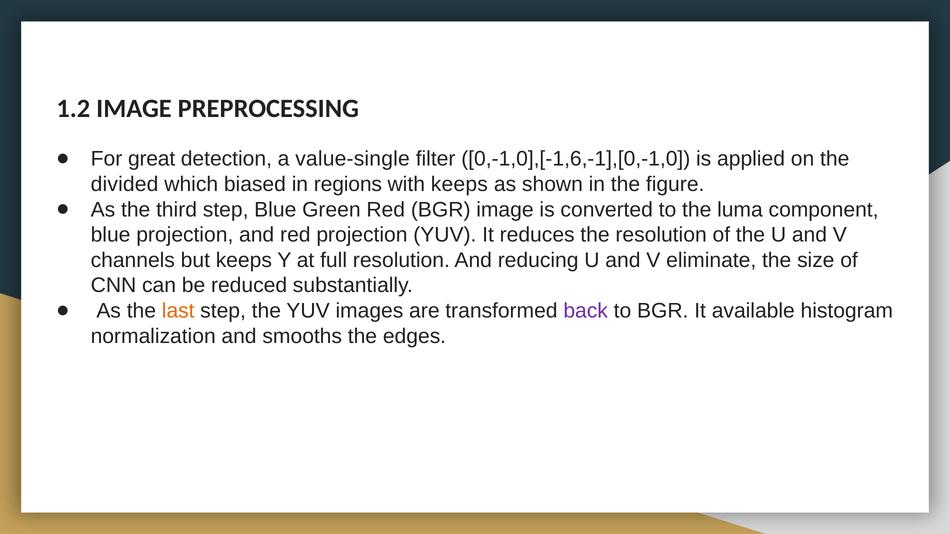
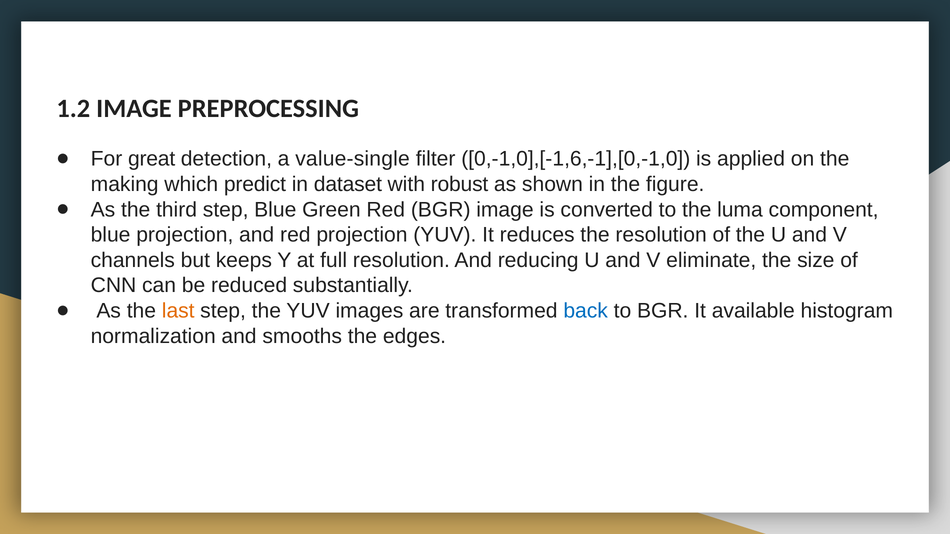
divided: divided -> making (125, 184)
biased: biased -> predict (255, 184)
regions: regions -> dataset (348, 184)
with keeps: keeps -> robust (460, 184)
back colour: purple -> blue (586, 311)
